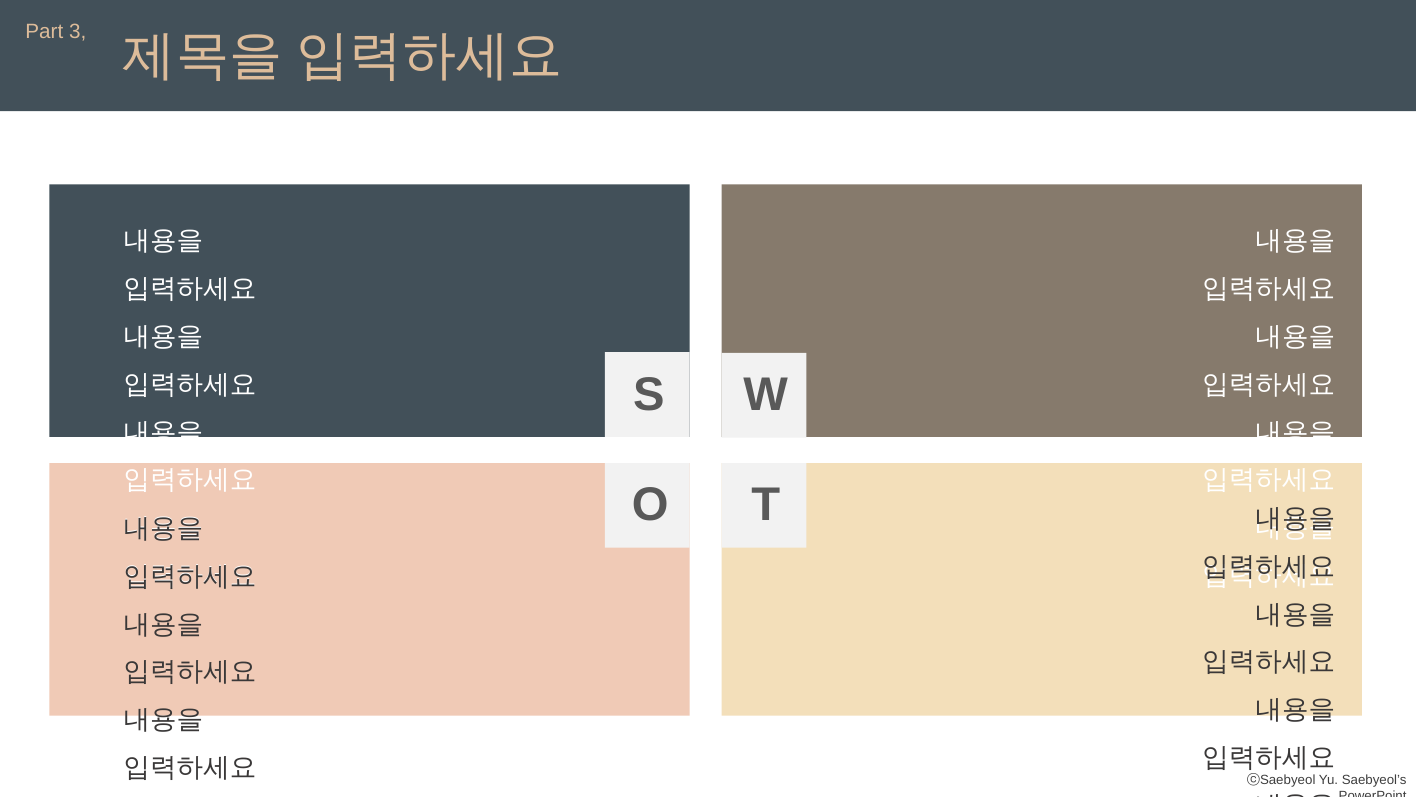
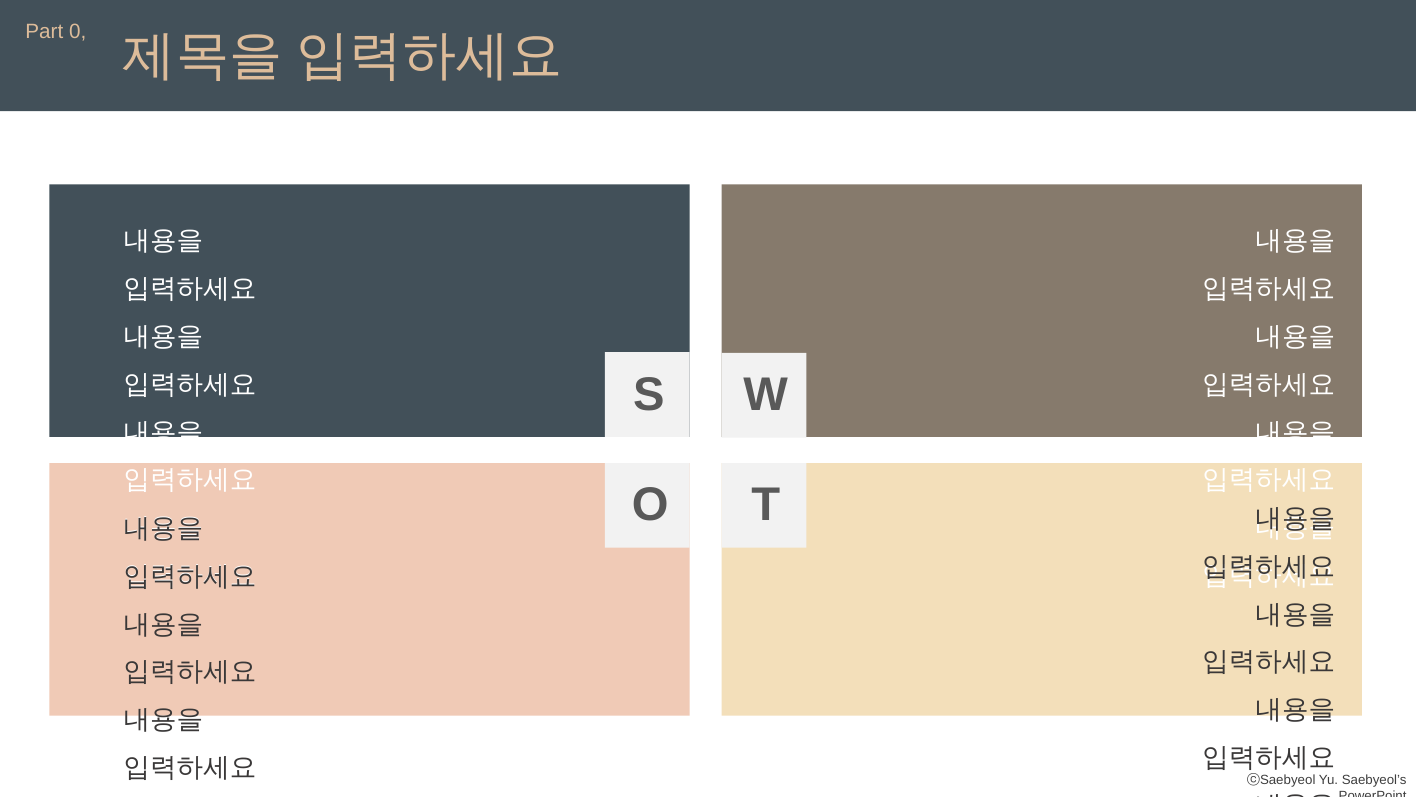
3: 3 -> 0 (78, 32)
